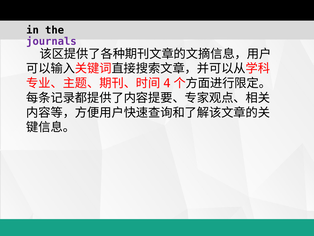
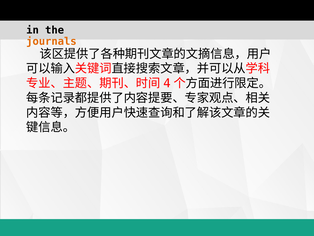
journals colour: purple -> orange (51, 41)
